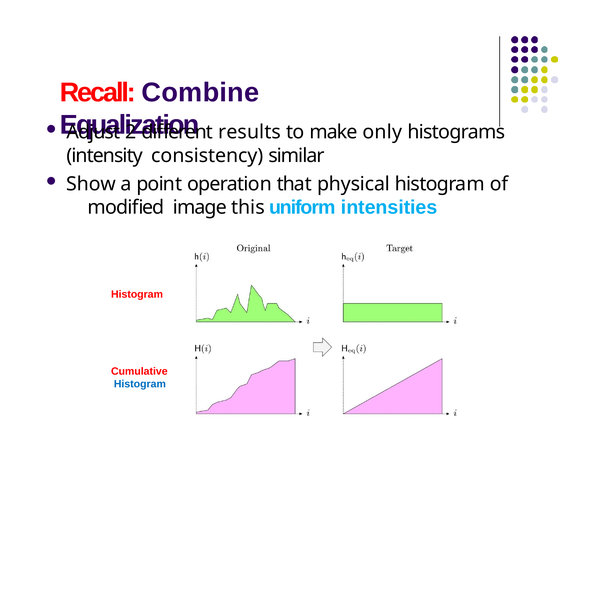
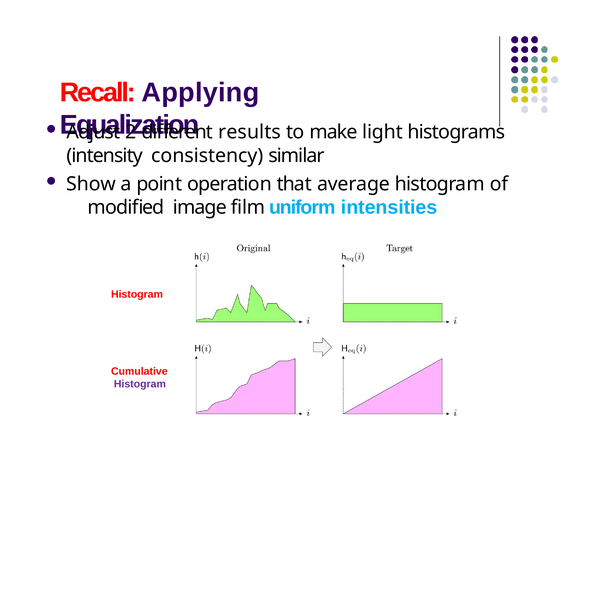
Combine: Combine -> Applying (200, 92)
only: only -> light (383, 132)
physical: physical -> average (354, 184)
this: this -> film (248, 207)
Histogram colour: blue -> purple (140, 384)
